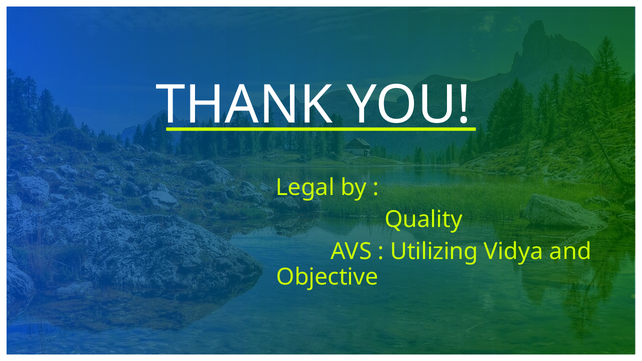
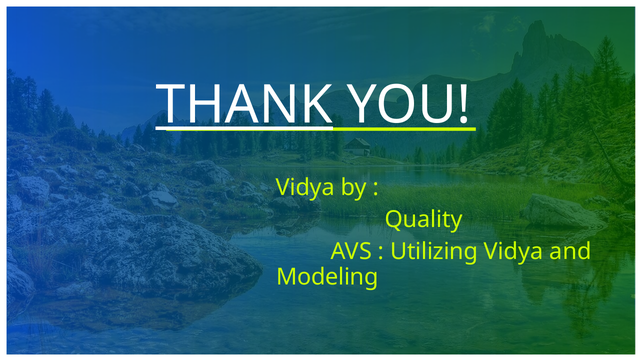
THANK underline: none -> present (244, 105)
Legal: Legal -> Vidya (305, 188)
Objective: Objective -> Modeling (327, 277)
